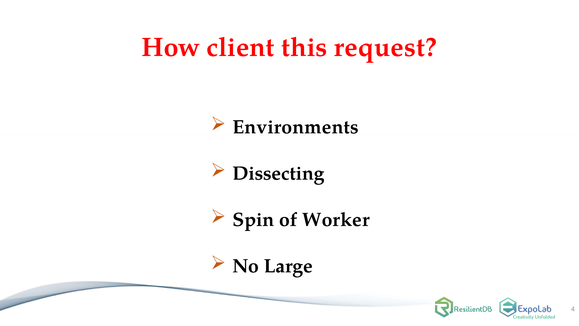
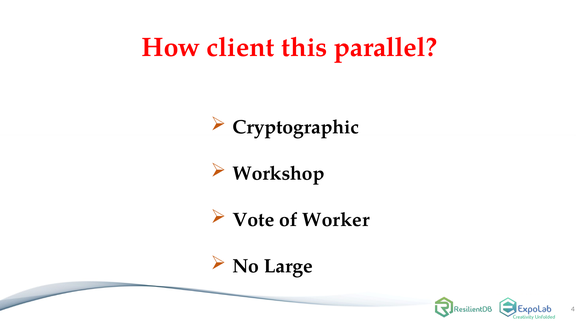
request: request -> parallel (386, 48)
Environments: Environments -> Cryptographic (296, 127)
Dissecting: Dissecting -> Workshop (279, 173)
Spin: Spin -> Vote (253, 220)
